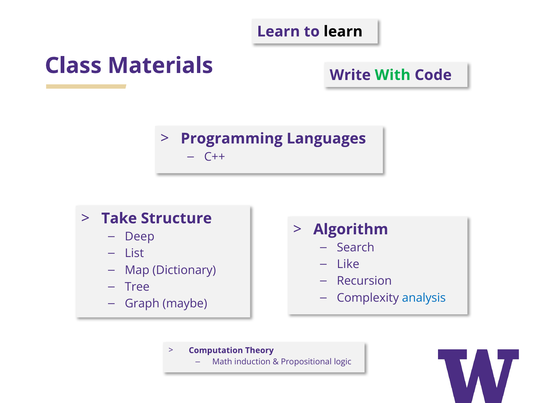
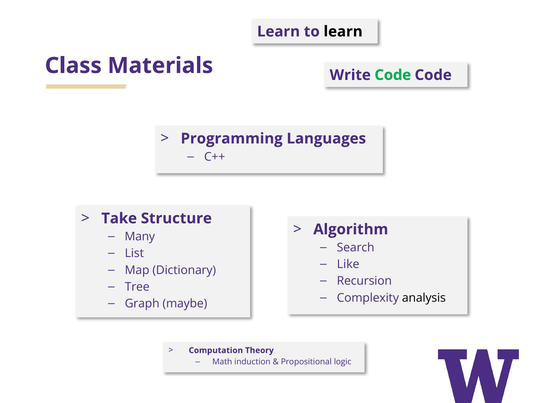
Write With: With -> Code (393, 75)
Deep: Deep -> Many (140, 237)
analysis colour: blue -> black (424, 298)
